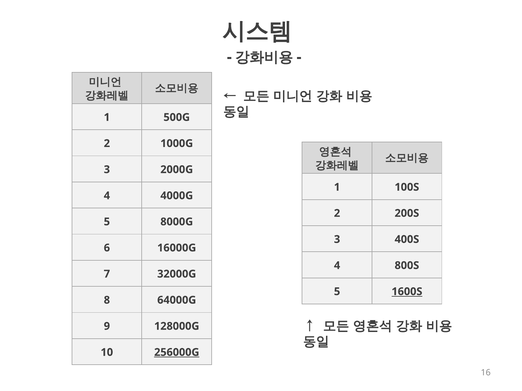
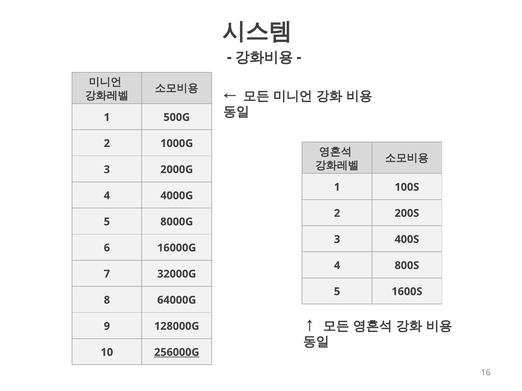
1600S underline: present -> none (407, 292)
